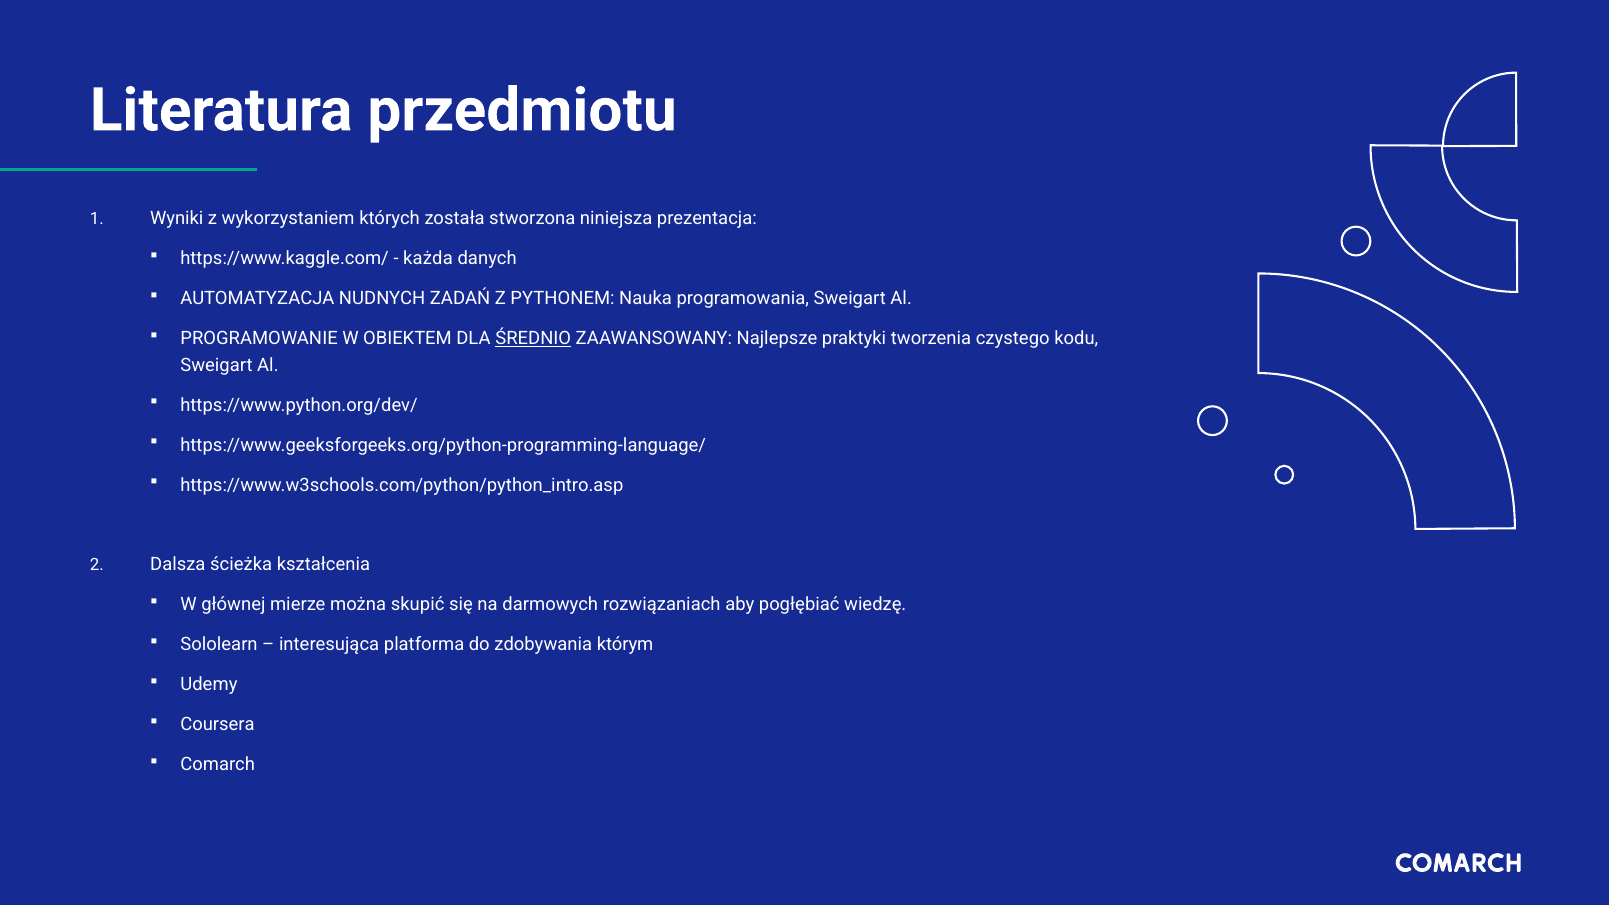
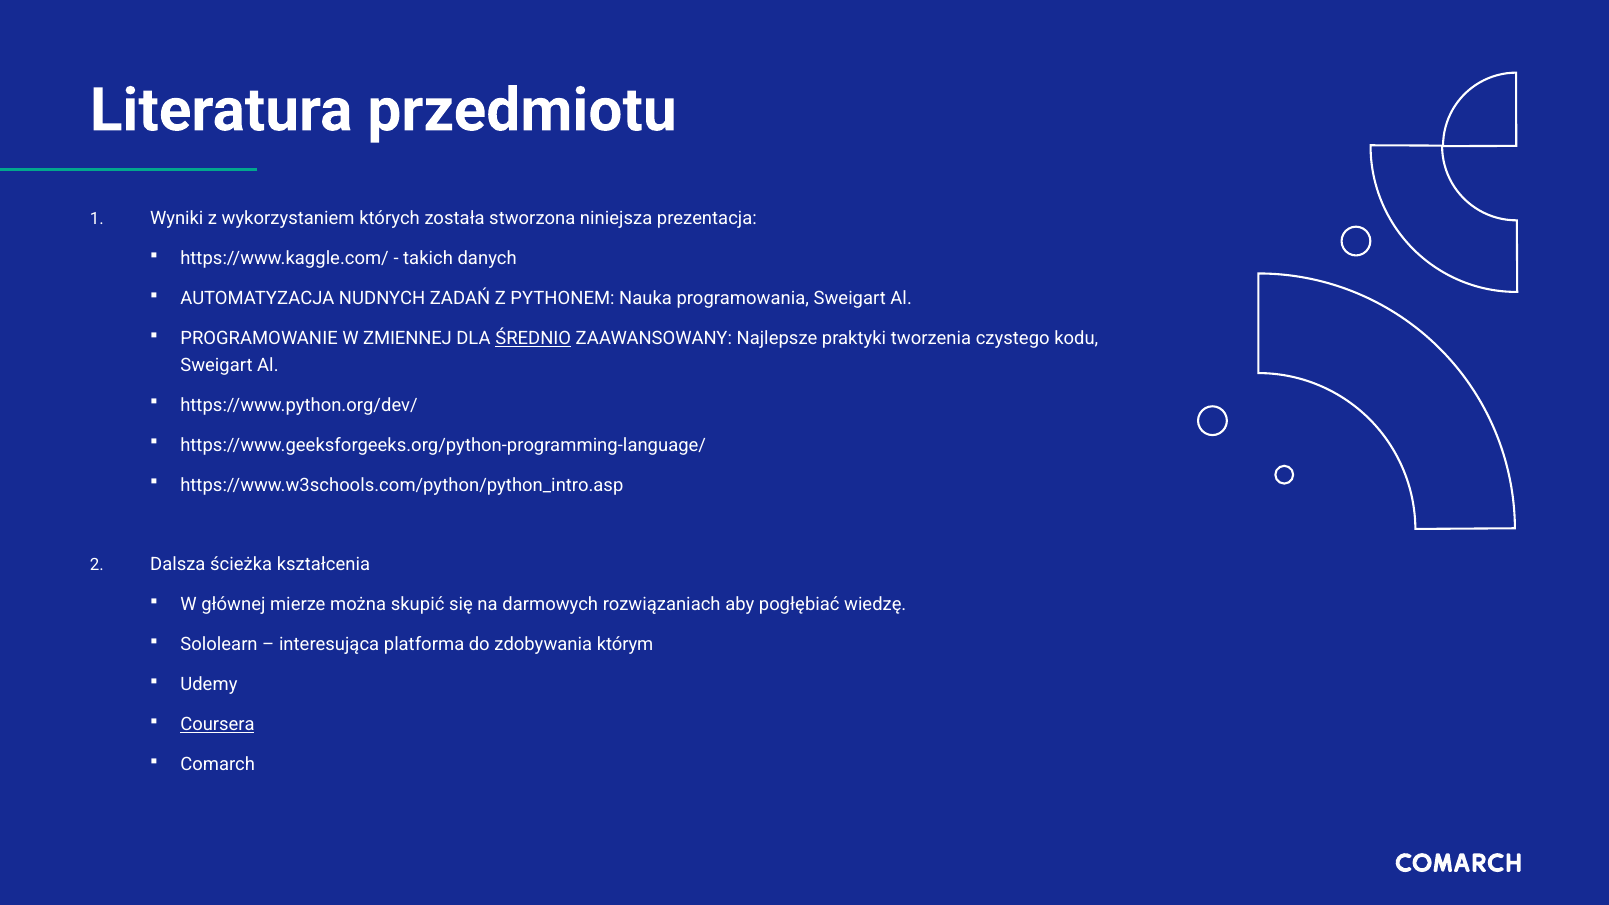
każda: każda -> takich (428, 259)
OBIEKTEM: OBIEKTEM -> ZMIENNEJ (408, 339)
Coursera underline: none -> present (217, 725)
